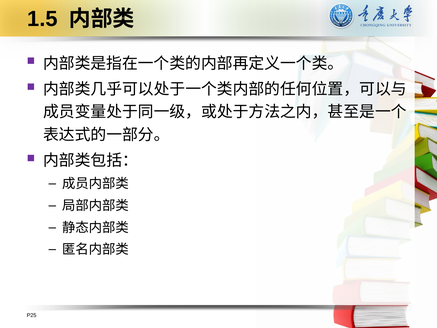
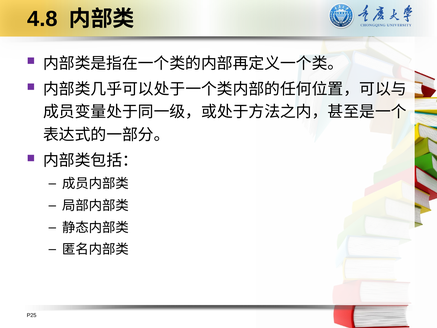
1.5: 1.5 -> 4.8 (42, 19)
